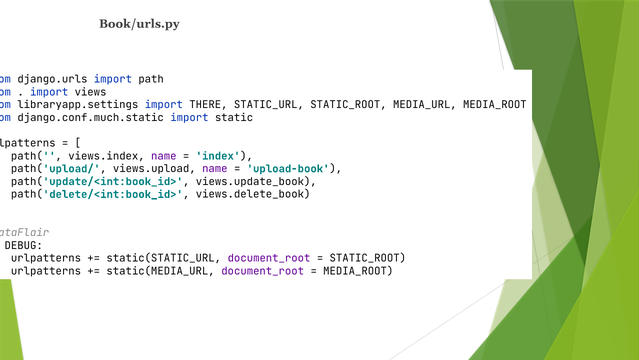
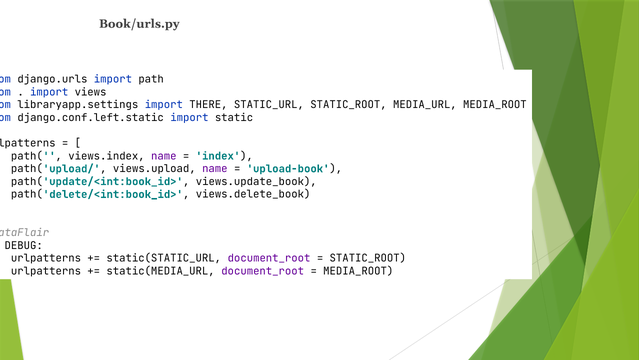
django.conf.much.static: django.conf.much.static -> django.conf.left.static (91, 117)
